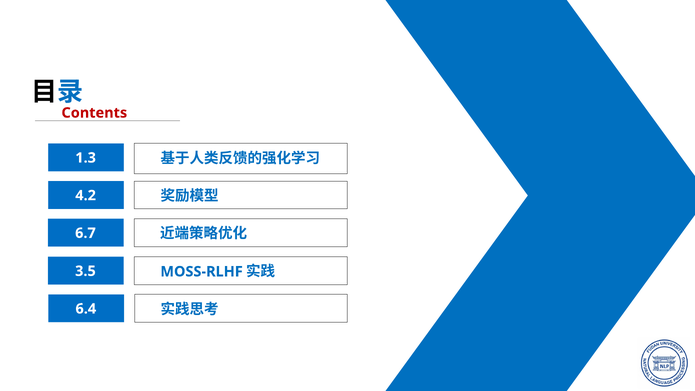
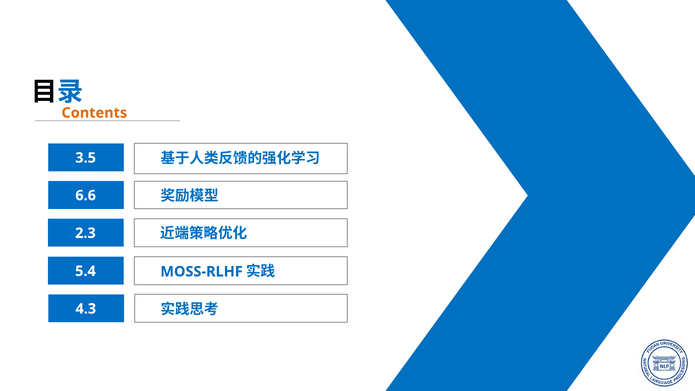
Contents colour: red -> orange (94, 113)
1.3: 1.3 -> 3.5 (86, 158)
4.2: 4.2 -> 6.6 (86, 195)
6.7: 6.7 -> 2.3 (85, 233)
3.5: 3.5 -> 5.4 (85, 271)
6.4: 6.4 -> 4.3 (86, 309)
